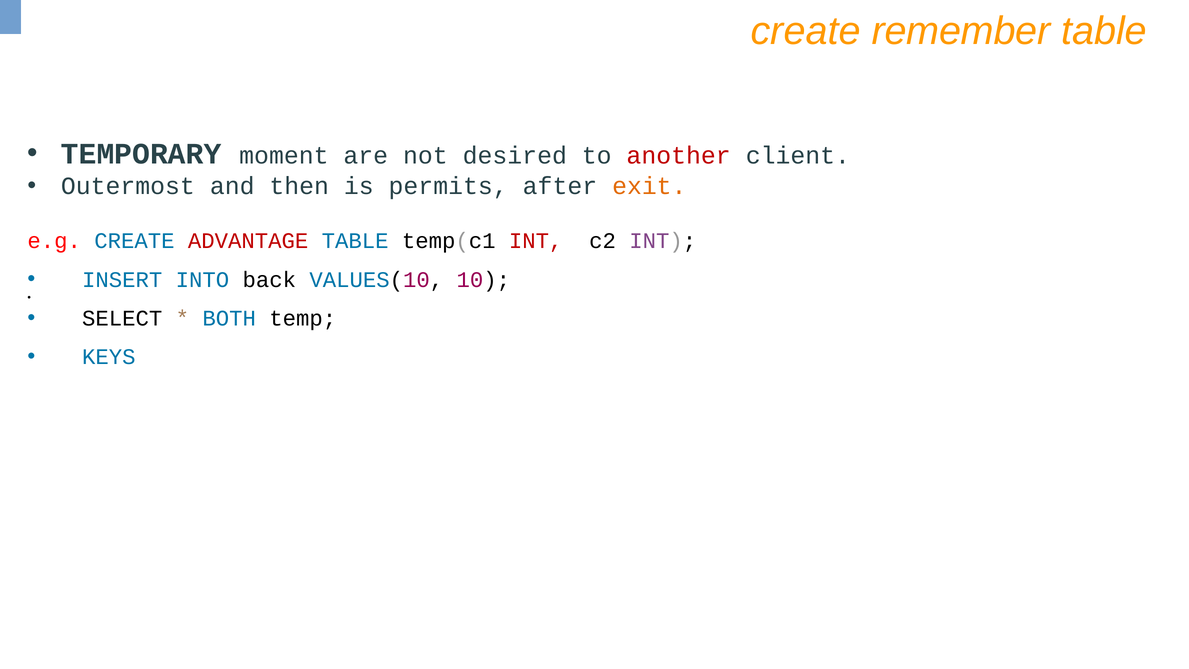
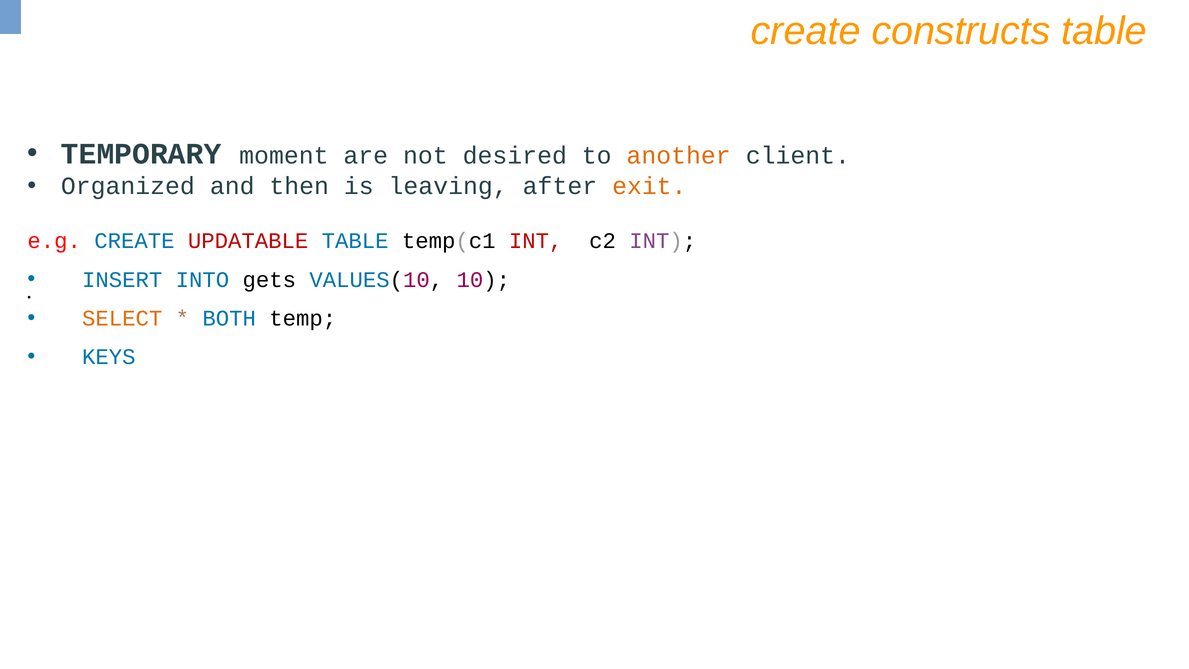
remember: remember -> constructs (961, 31)
another colour: red -> orange (679, 155)
Outermost: Outermost -> Organized (128, 186)
permits: permits -> leaving (448, 186)
ADVANTAGE: ADVANTAGE -> UPDATABLE (248, 241)
back: back -> gets (269, 280)
SELECT colour: black -> orange (122, 318)
